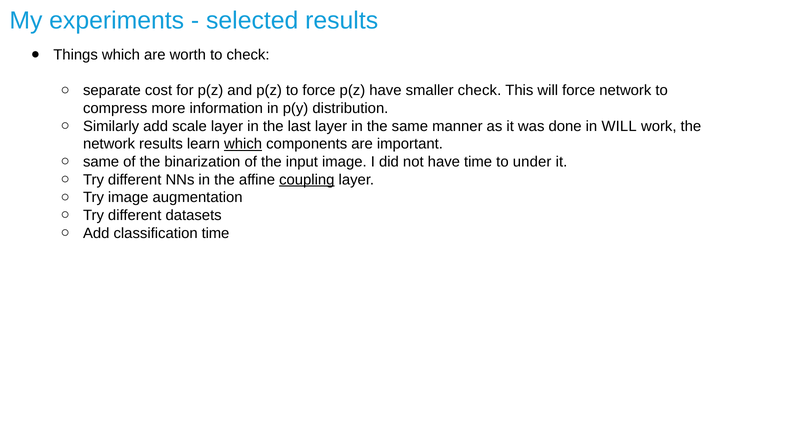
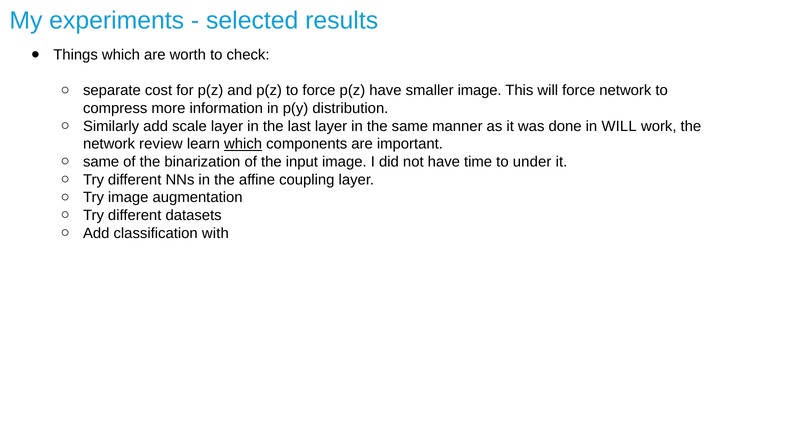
smaller check: check -> image (480, 90)
network results: results -> review (161, 144)
coupling underline: present -> none (307, 180)
classification time: time -> with (215, 233)
